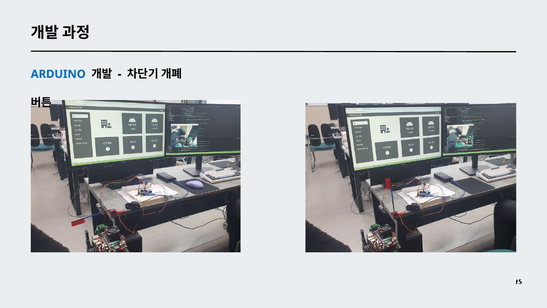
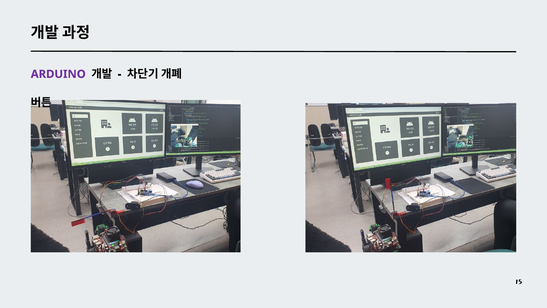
ARDUINO colour: blue -> purple (58, 74)
